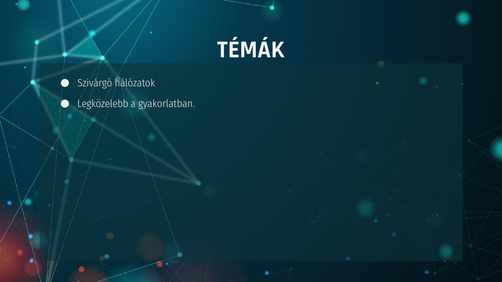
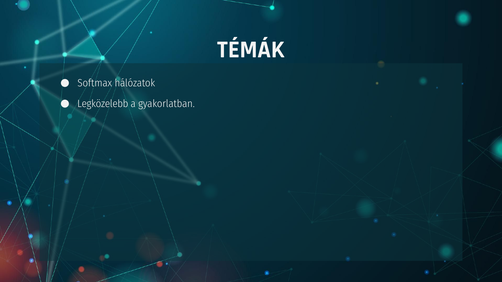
Szivárgó: Szivárgó -> Softmax (95, 83)
